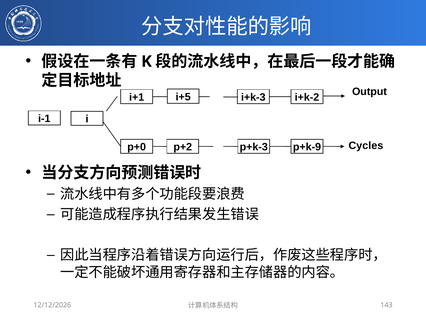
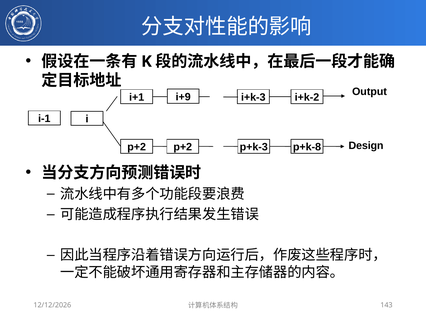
i+5: i+5 -> i+9 (183, 97)
Cycles: Cycles -> Design (366, 146)
p+0: p+0 -> p+2 (137, 147)
p+k-9: p+k-9 -> p+k-8 (307, 147)
